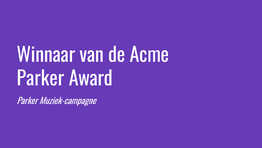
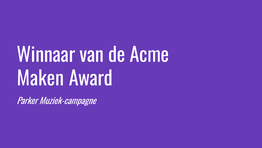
Parker: Parker -> Maken (40, 79)
